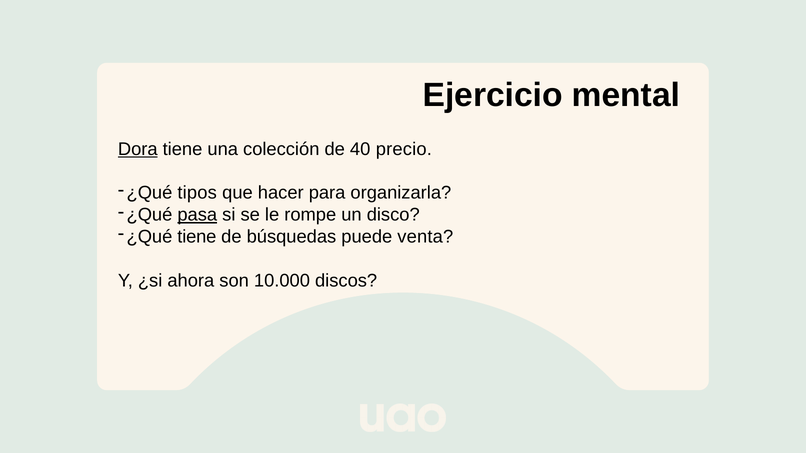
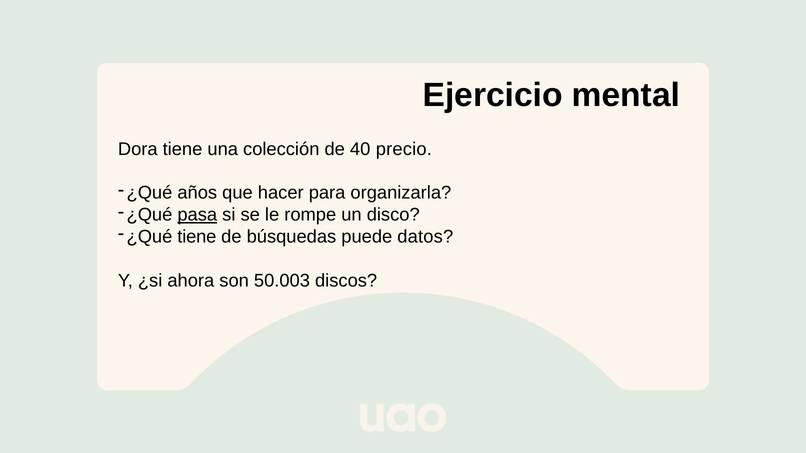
Dora underline: present -> none (138, 149)
tipos: tipos -> años (197, 193)
venta: venta -> datos (425, 237)
10.000: 10.000 -> 50.003 (282, 281)
